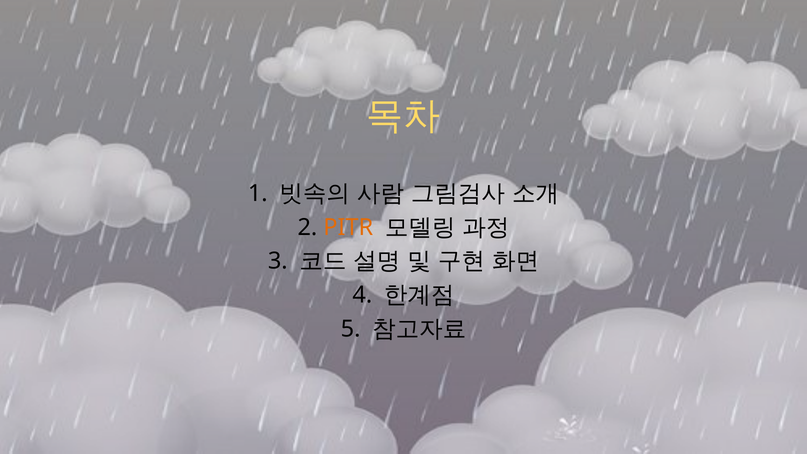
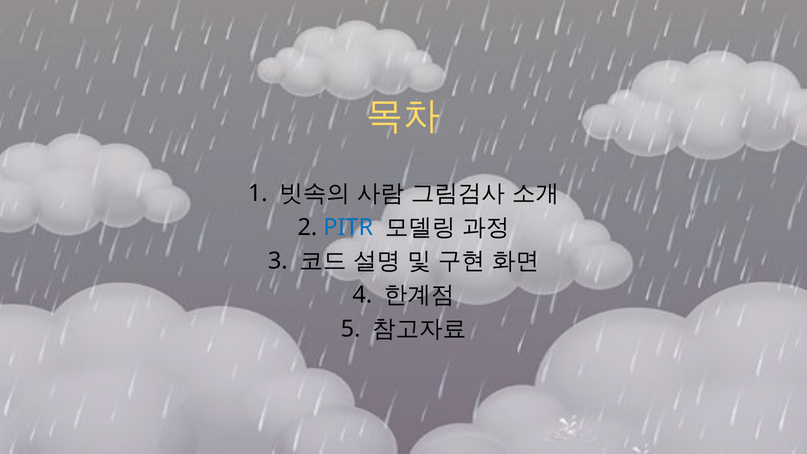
PITR colour: orange -> blue (348, 227)
